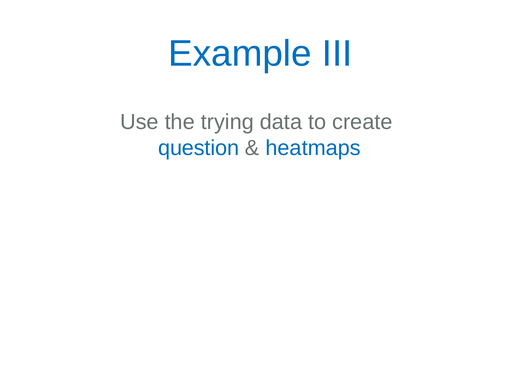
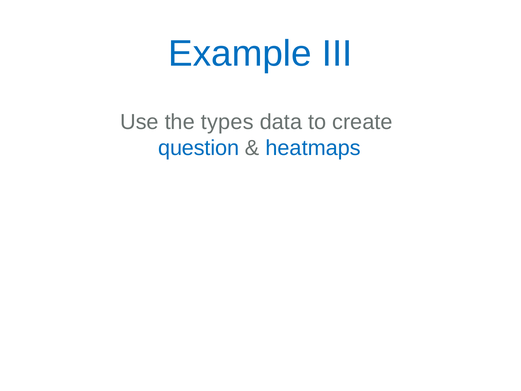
trying: trying -> types (227, 122)
